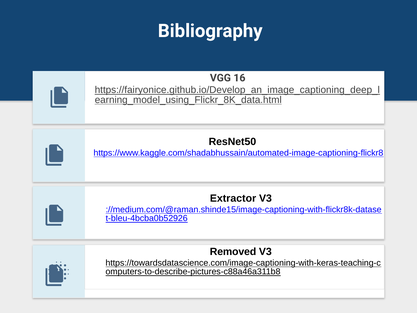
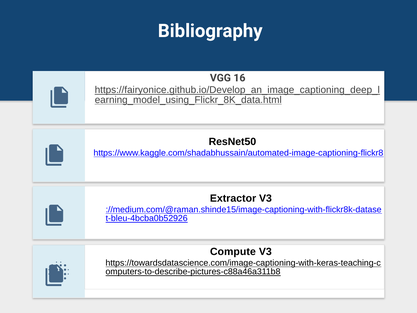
Removed: Removed -> Compute (233, 252)
